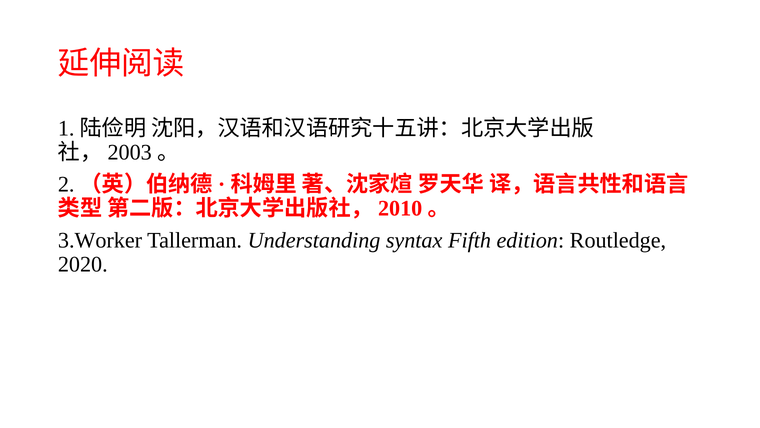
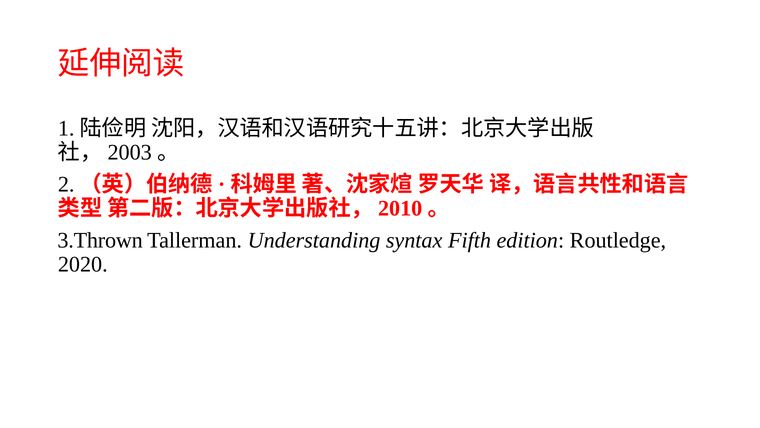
3.Worker: 3.Worker -> 3.Thrown (100, 240)
